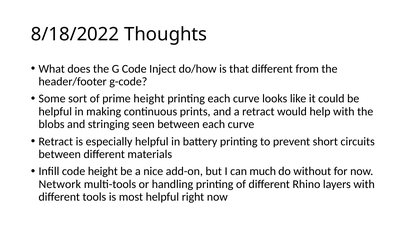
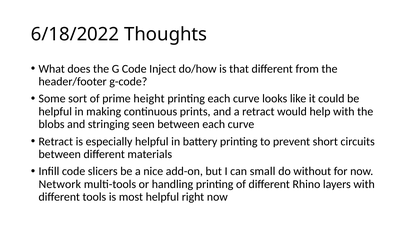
8/18/2022: 8/18/2022 -> 6/18/2022 (75, 34)
code height: height -> slicers (103, 171)
much: much -> small (263, 171)
